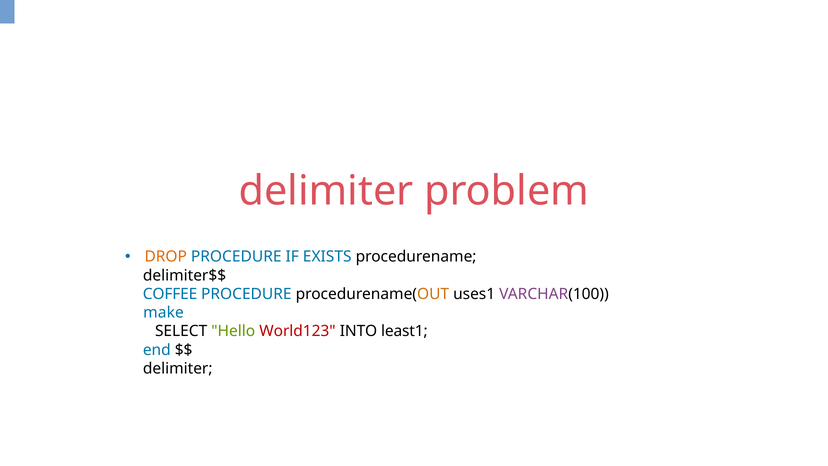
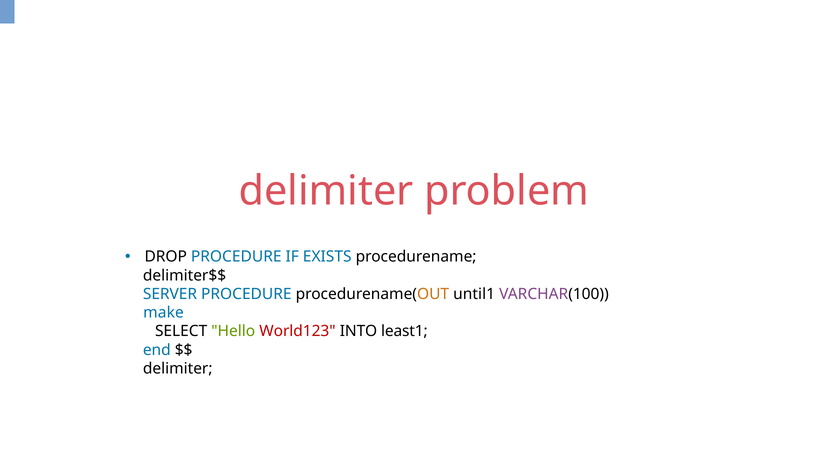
DROP colour: orange -> black (166, 257)
COFFEE: COFFEE -> SERVER (170, 294)
uses1: uses1 -> until1 (474, 294)
